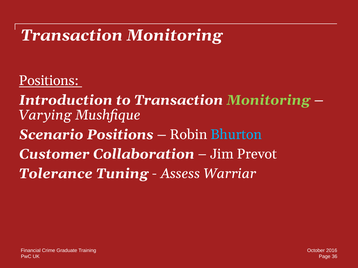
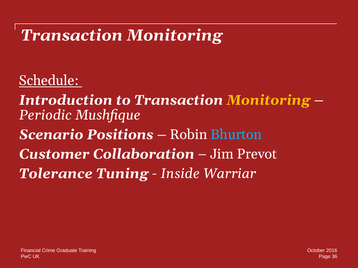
Positions: Positions -> Schedule (49, 81)
Monitoring colour: light green -> yellow (268, 100)
Varying: Varying -> Periodic (45, 115)
Assess: Assess -> Inside (180, 174)
